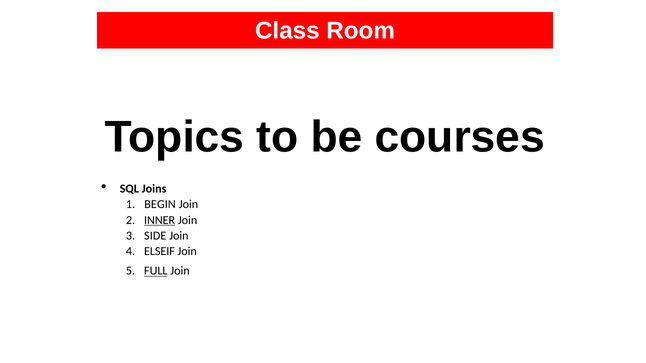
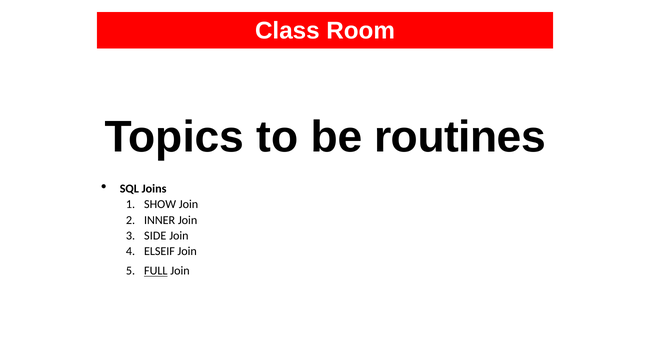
courses: courses -> routines (460, 137)
BEGIN: BEGIN -> SHOW (160, 205)
INNER underline: present -> none (160, 220)
